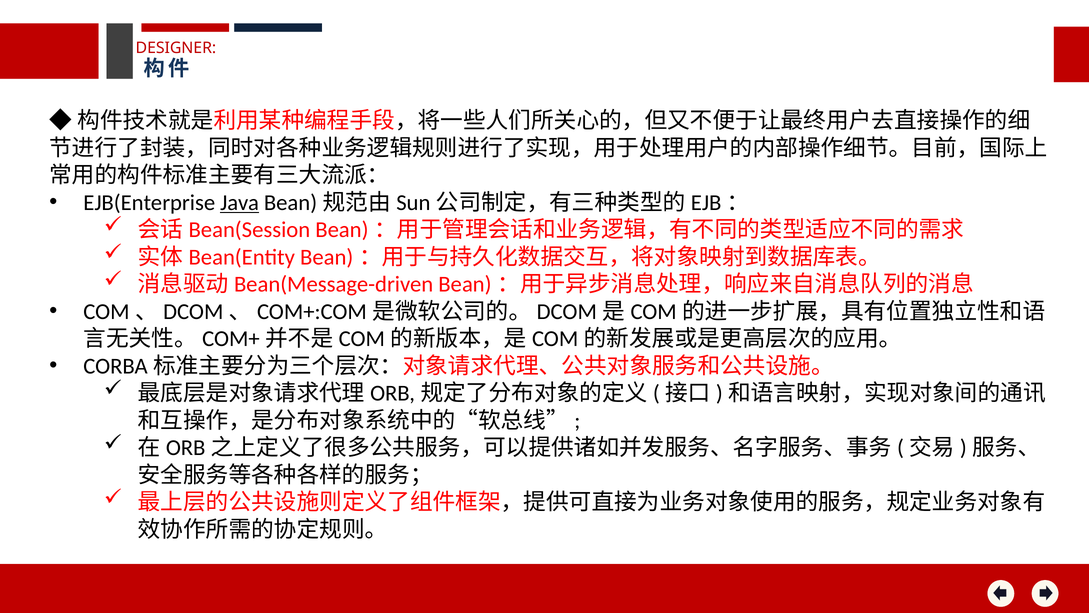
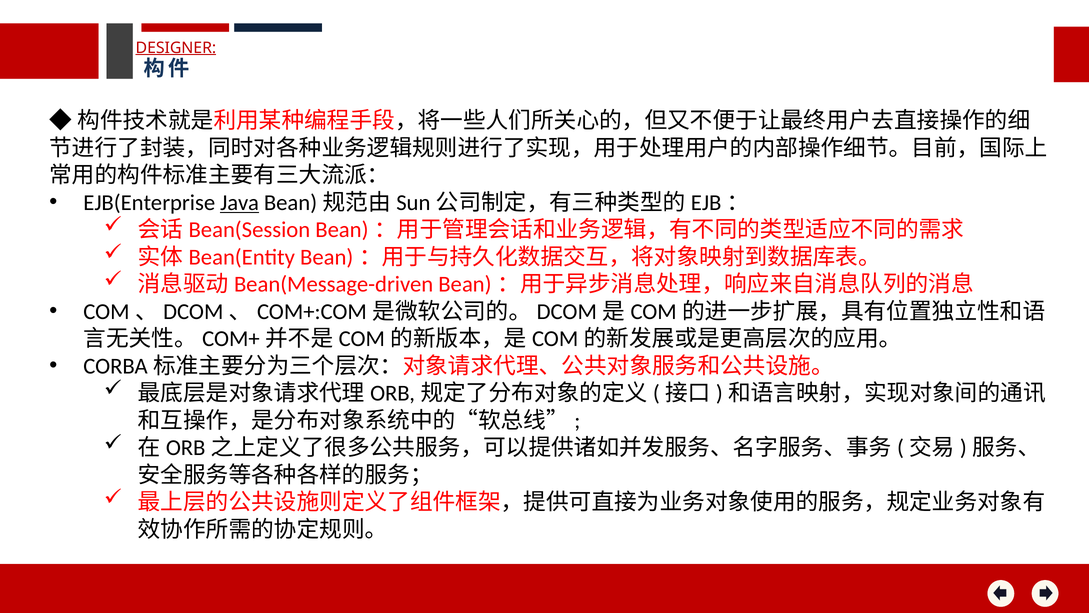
DESIGNER underline: none -> present (176, 48)
